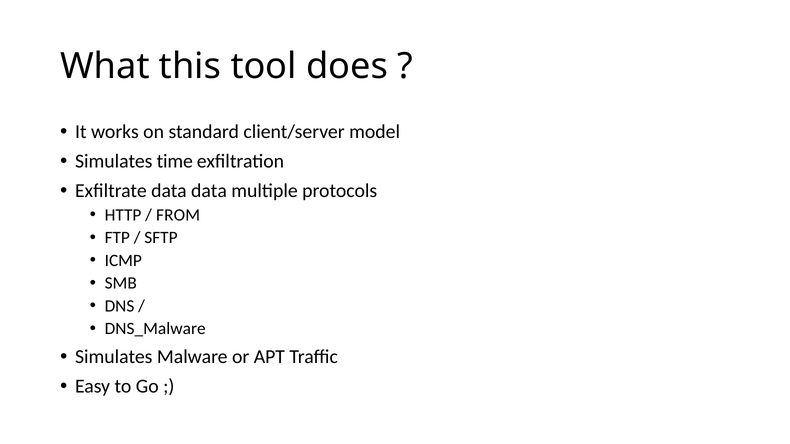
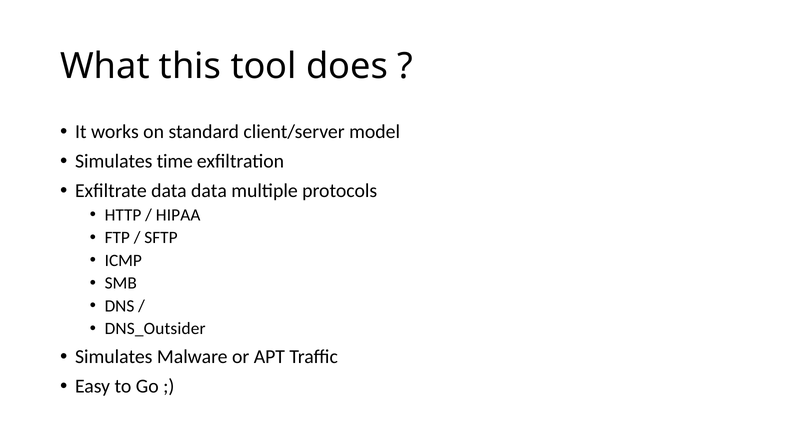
FROM: FROM -> HIPAA (178, 215)
DNS_Malware: DNS_Malware -> DNS_Outsider (155, 329)
